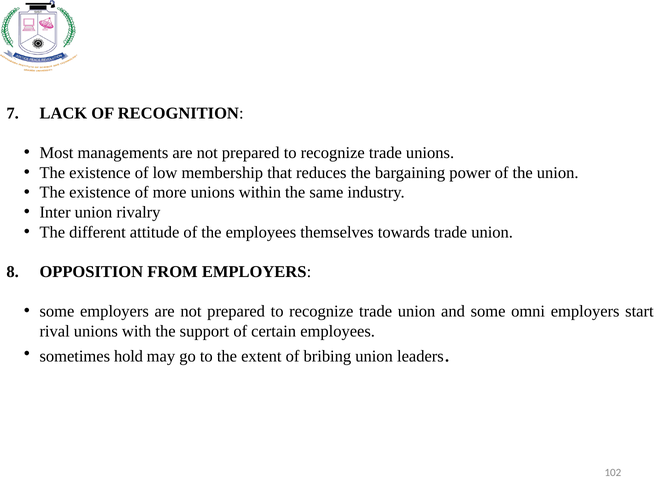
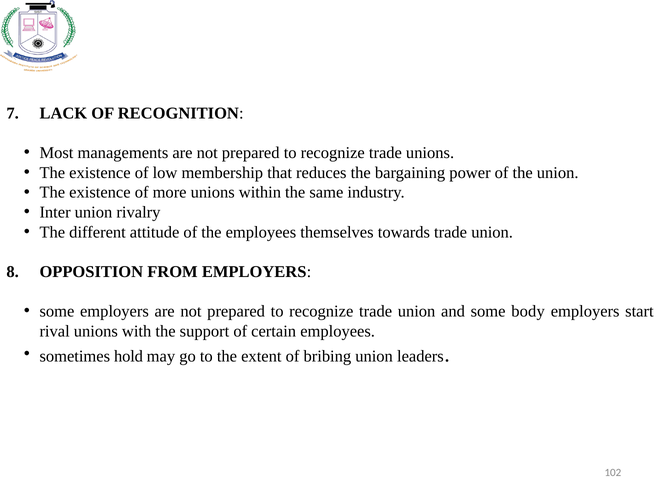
omni: omni -> body (528, 312)
